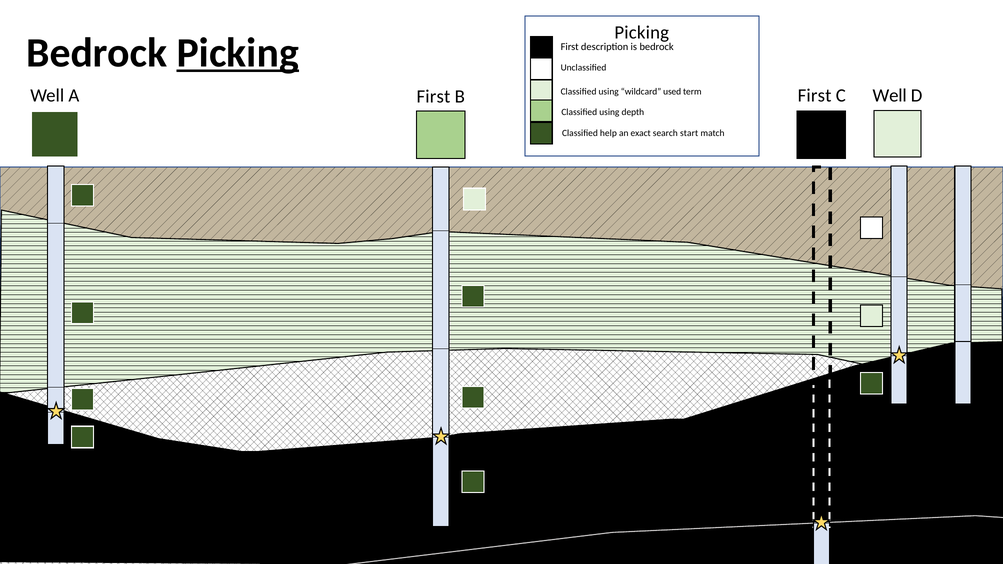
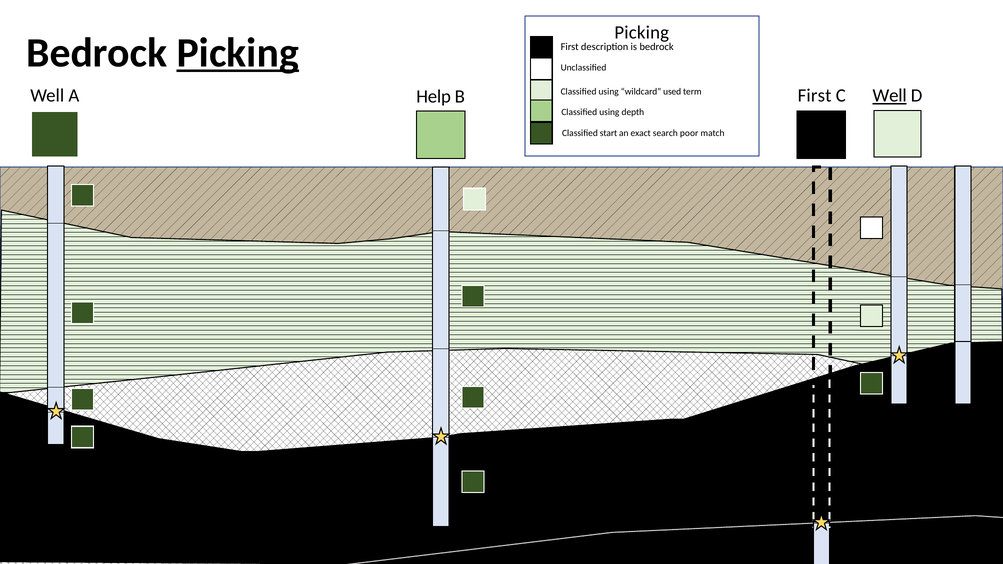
First: First -> Help (434, 97)
Well underline: none -> present (890, 96)
help: help -> start (609, 133)
start: start -> poor (689, 133)
